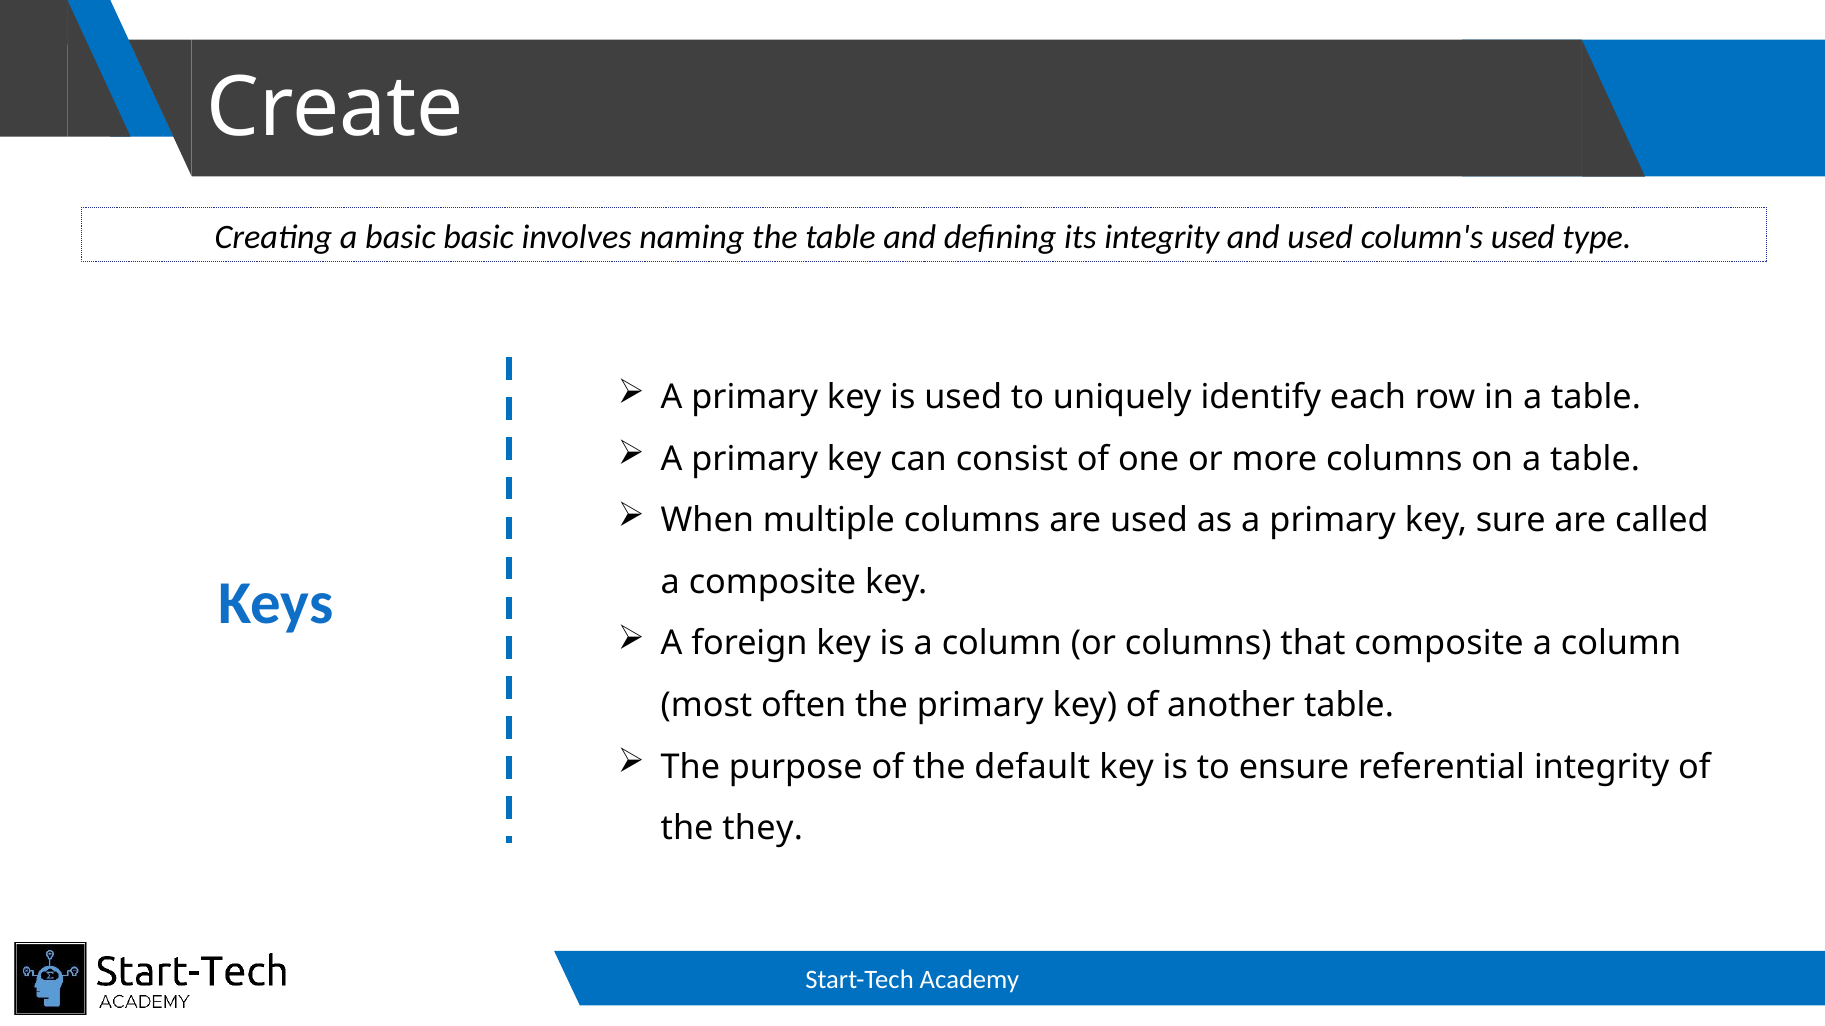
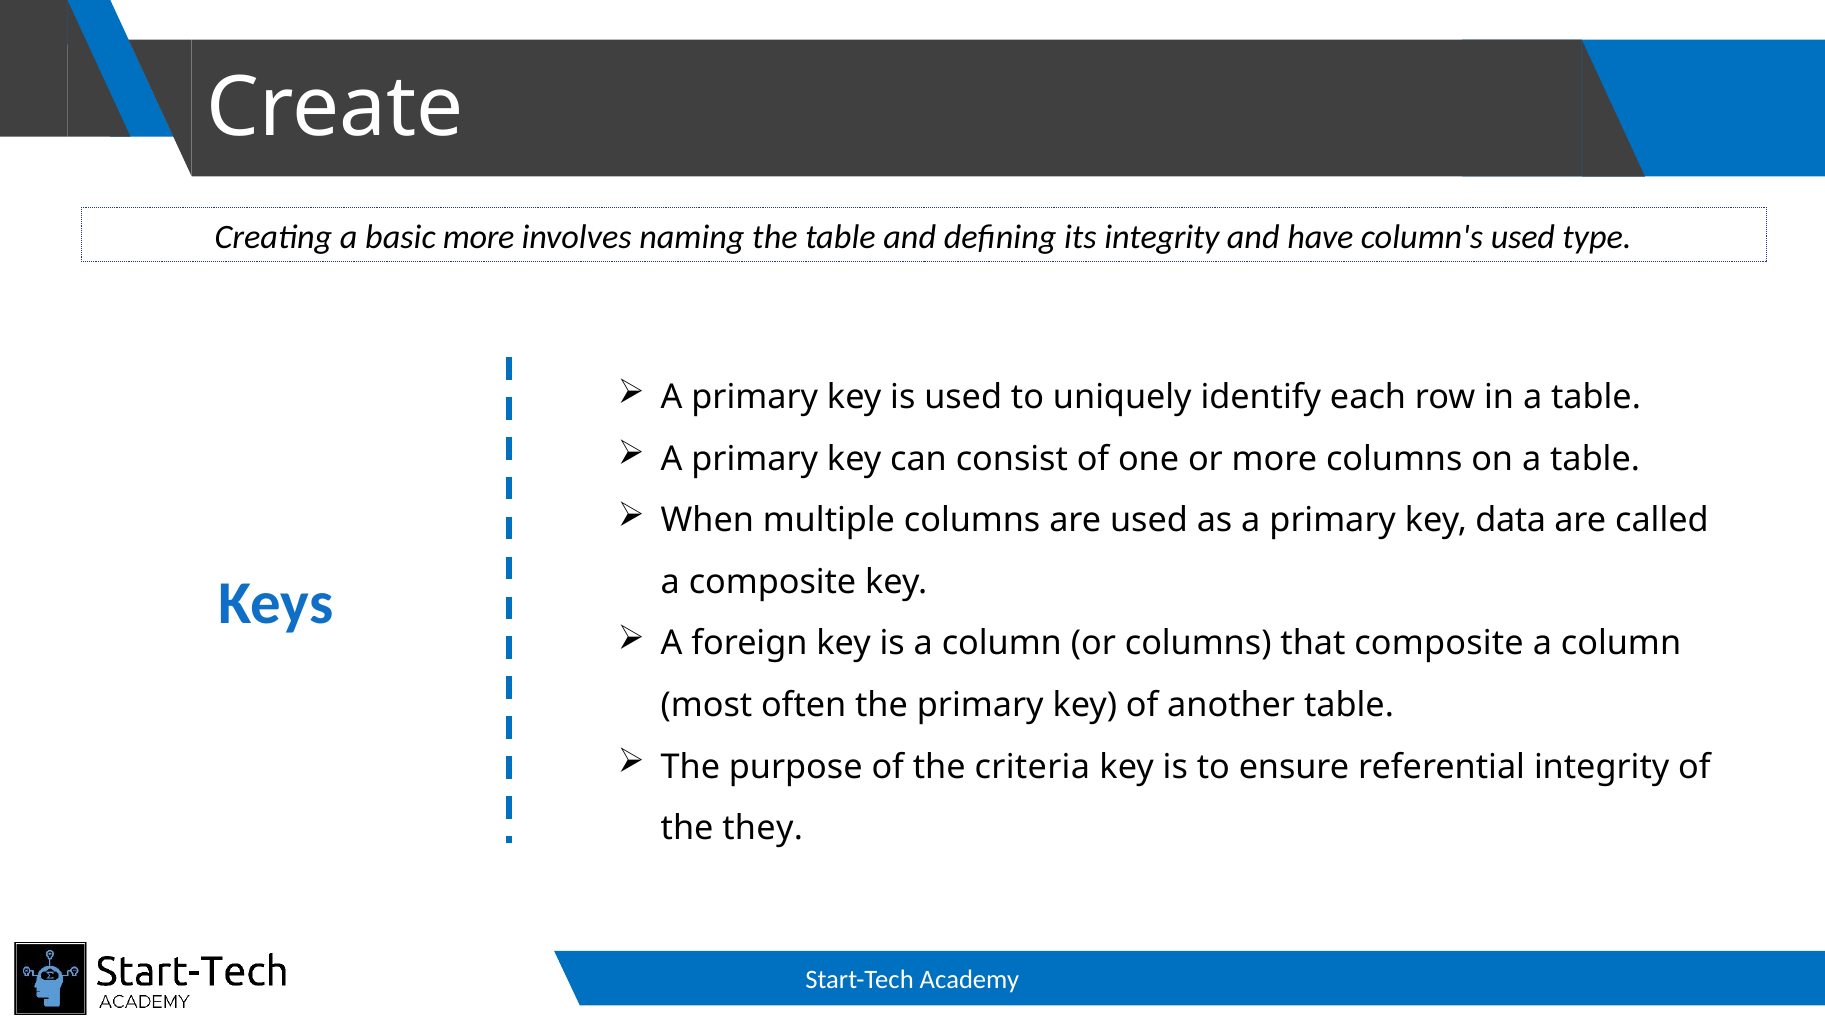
basic basic: basic -> more (479, 237)
and used: used -> have (1320, 237)
sure: sure -> data (1511, 521)
default: default -> criteria (1032, 767)
